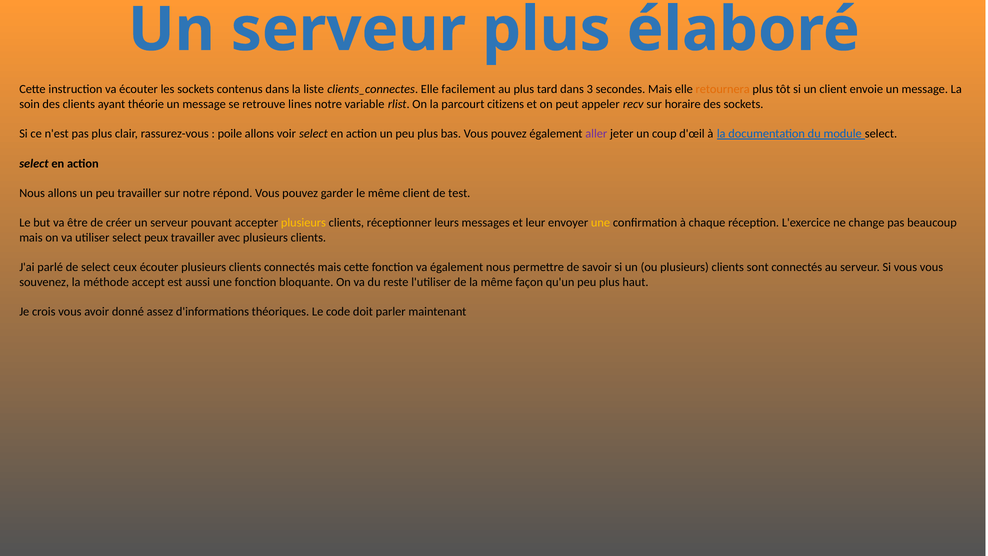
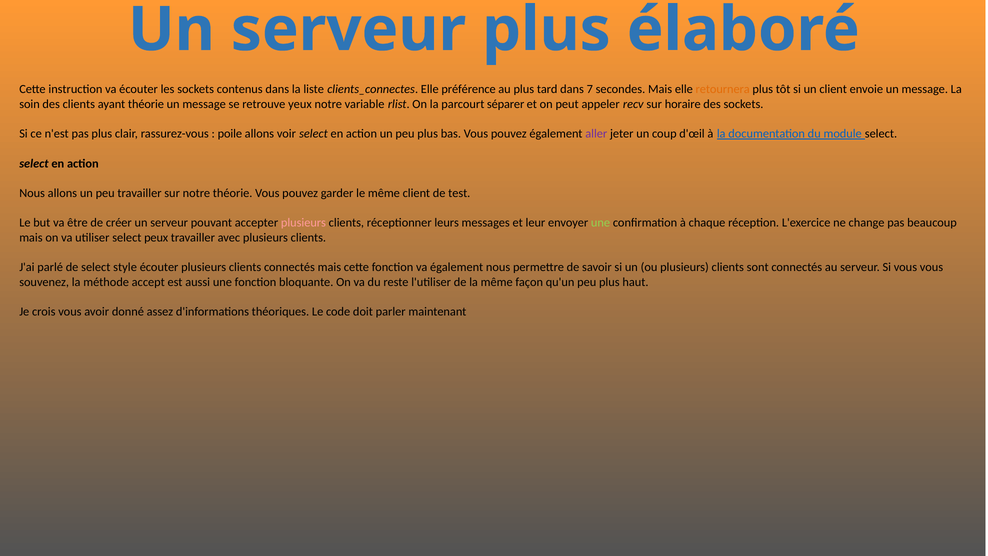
facilement: facilement -> préférence (469, 89)
3: 3 -> 7 (590, 89)
lines: lines -> yeux (300, 104)
citizens: citizens -> séparer (506, 104)
notre répond: répond -> théorie (233, 193)
plusieurs colour: yellow -> pink (303, 223)
une colour: yellow -> light green (601, 223)
ceux: ceux -> style (125, 267)
